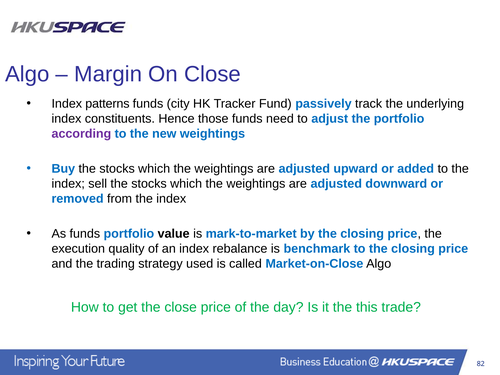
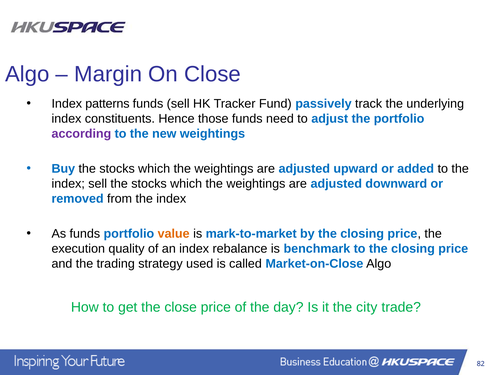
funds city: city -> sell (178, 104)
value colour: black -> orange (174, 234)
this: this -> city (367, 307)
